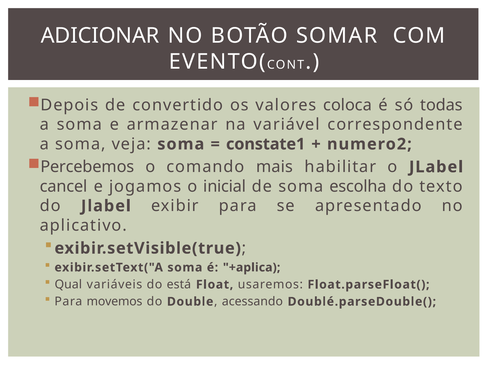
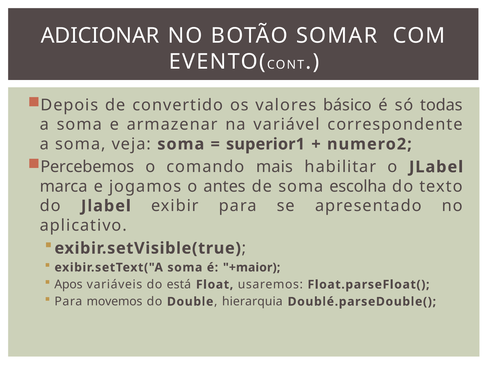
coloca: coloca -> básico (348, 105)
constate1: constate1 -> superior1 (266, 144)
cancel: cancel -> marca (64, 186)
inicial: inicial -> antes (225, 186)
+aplica: +aplica -> +maior (252, 267)
Qual: Qual -> Apos (68, 285)
acessando: acessando -> hierarquia (252, 302)
